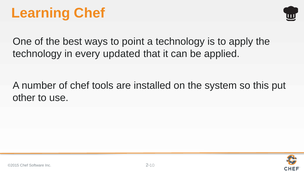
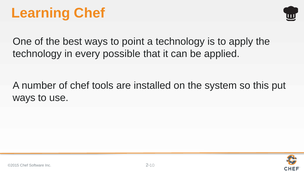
updated: updated -> possible (122, 54)
other: other -> ways (24, 98)
